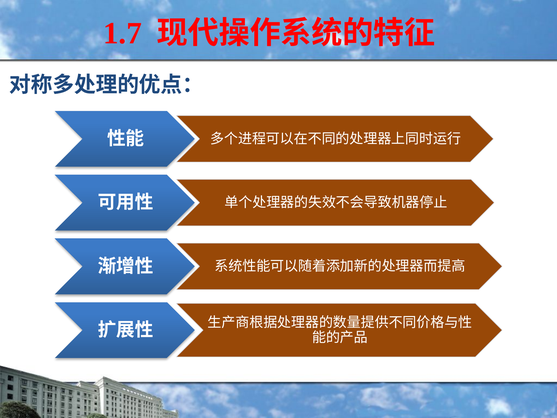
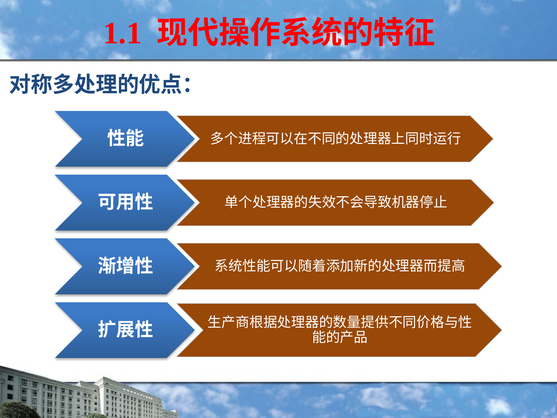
1.7: 1.7 -> 1.1 (123, 33)
